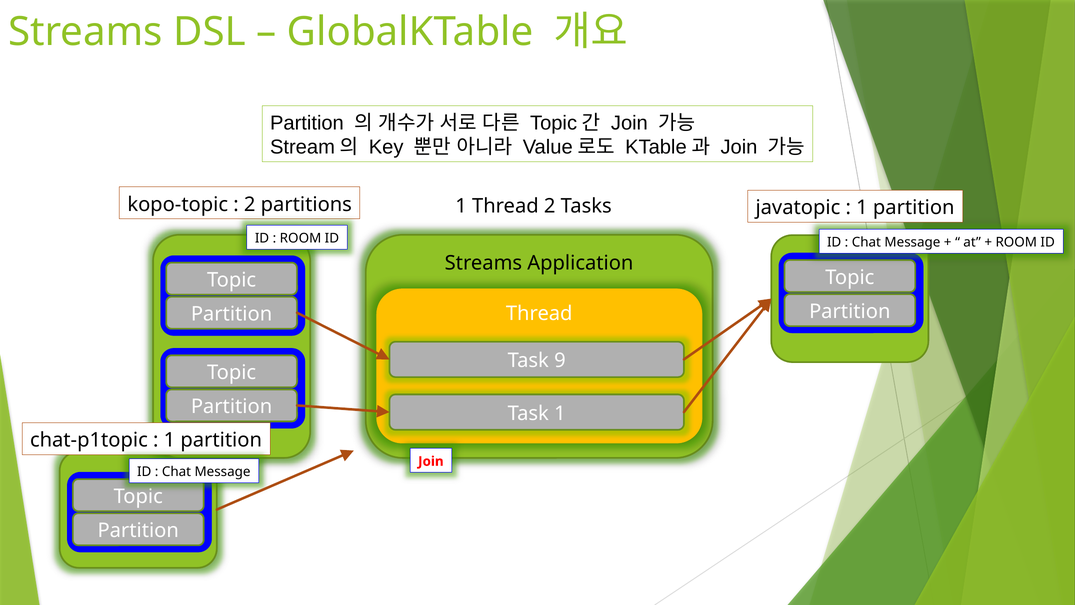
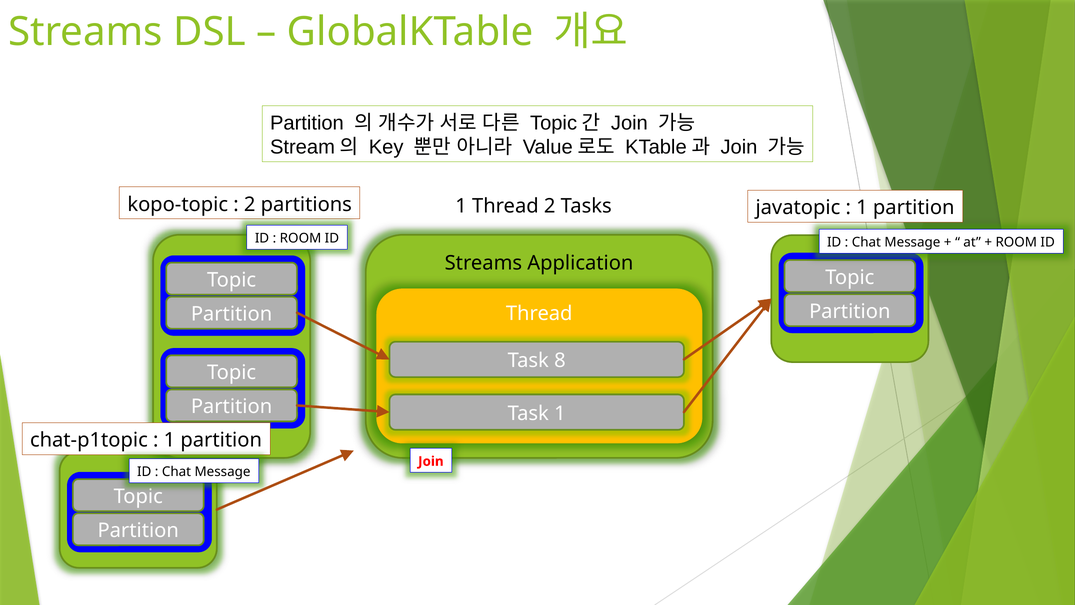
9: 9 -> 8 (560, 361)
